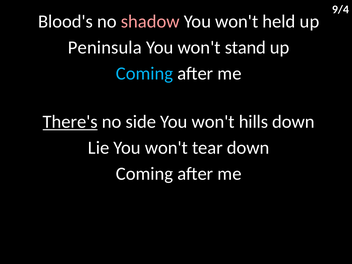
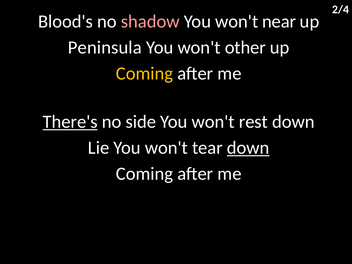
9/4: 9/4 -> 2/4 (340, 10)
held: held -> near (279, 21)
stand: stand -> other (245, 47)
Coming colour: light blue -> yellow (145, 73)
hills: hills -> rest (253, 122)
down underline: none -> present (248, 148)
